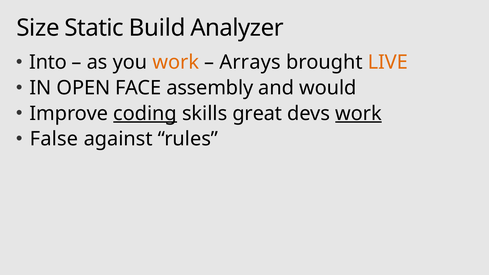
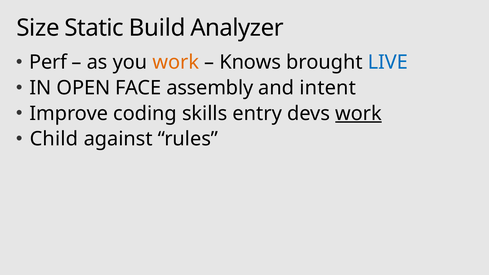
Into: Into -> Perf (48, 62)
Arrays: Arrays -> Knows (250, 62)
LIVE colour: orange -> blue (388, 62)
would: would -> intent (328, 88)
coding underline: present -> none (145, 113)
great: great -> entry (257, 113)
False: False -> Child (54, 139)
